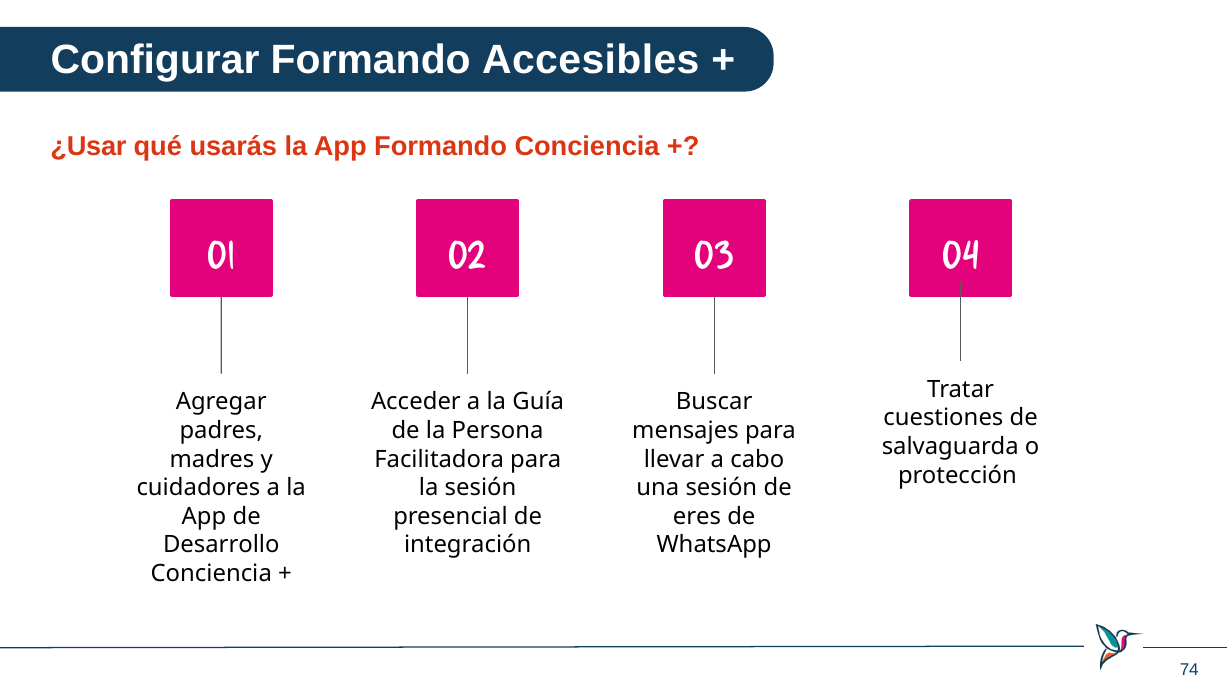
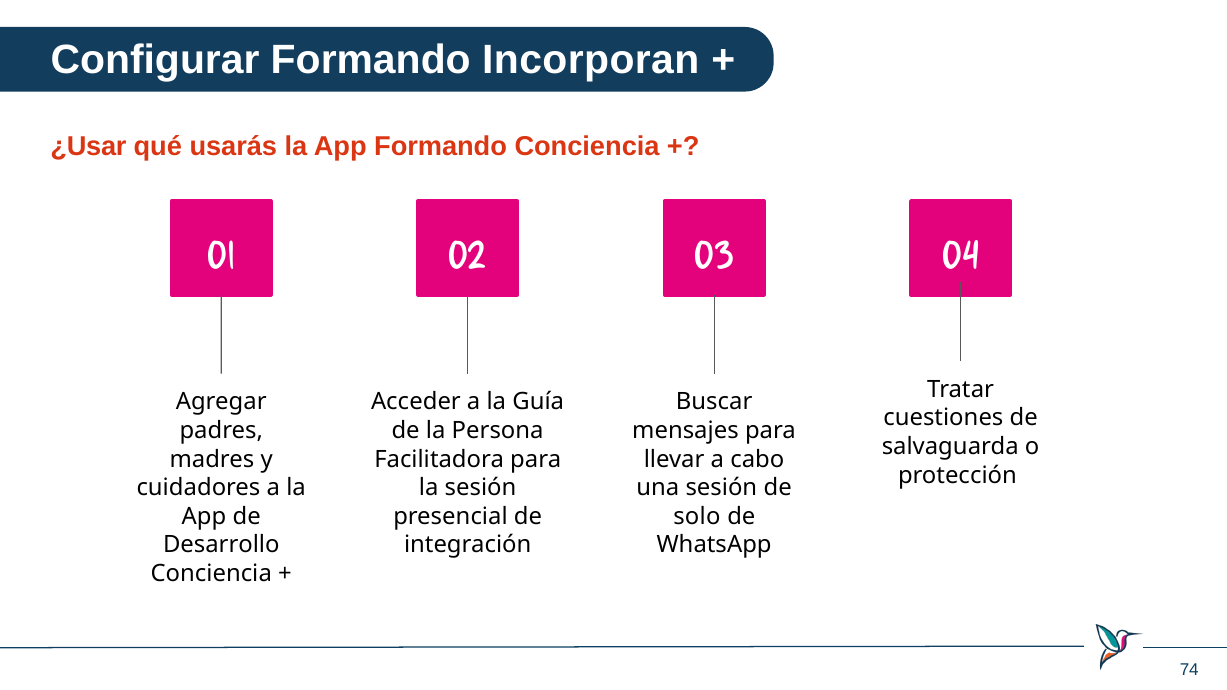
Accesibles: Accesibles -> Incorporan (591, 60)
eres: eres -> solo (697, 517)
